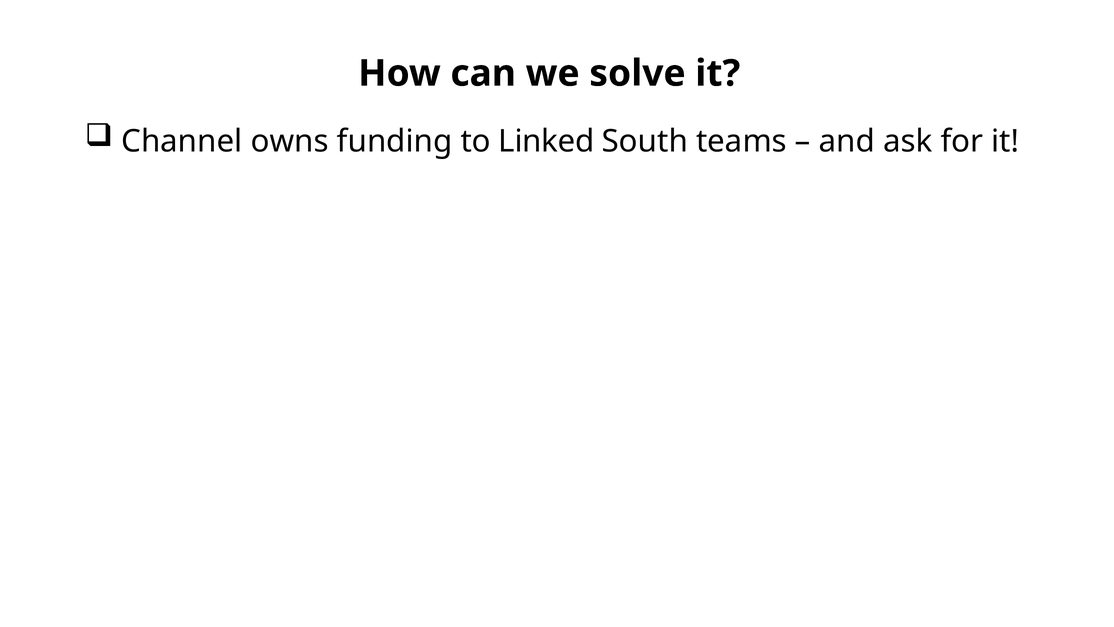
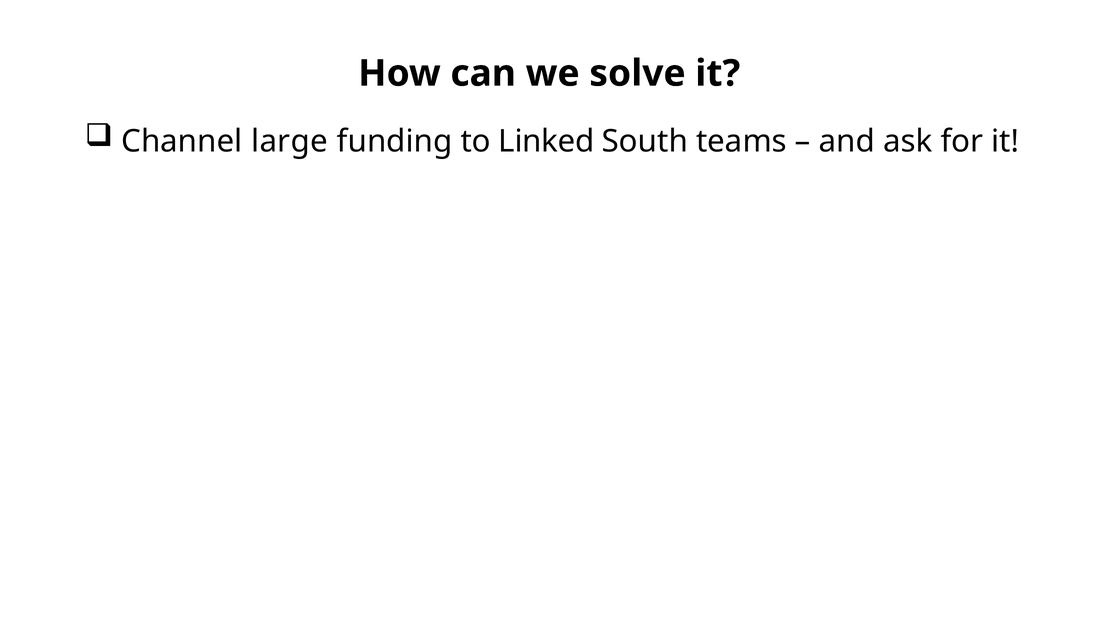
owns: owns -> large (290, 141)
